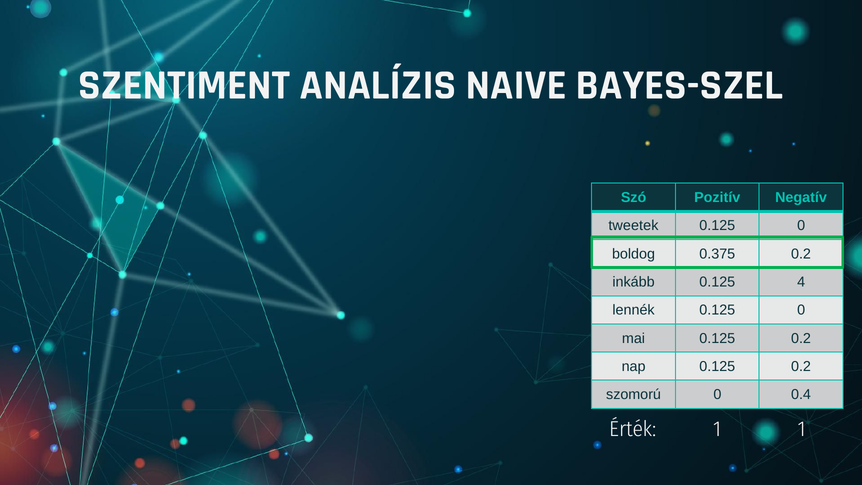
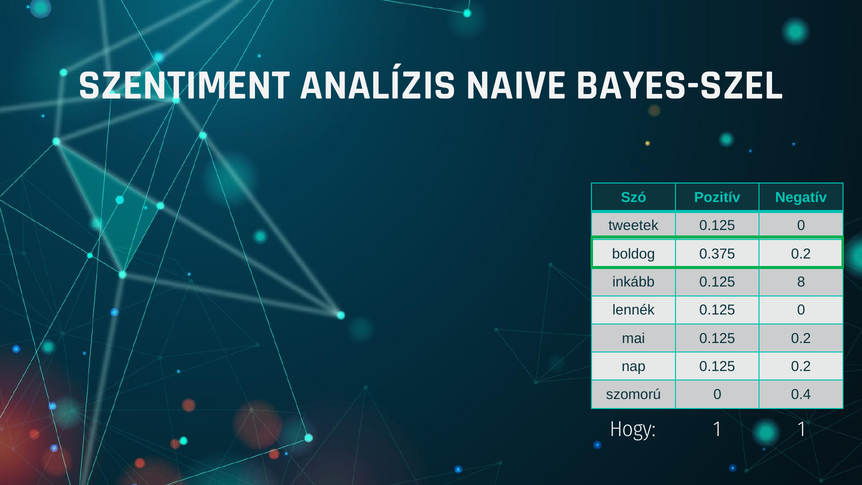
4: 4 -> 8 (801, 282)
Érték: Érték -> Hogy (633, 429)
